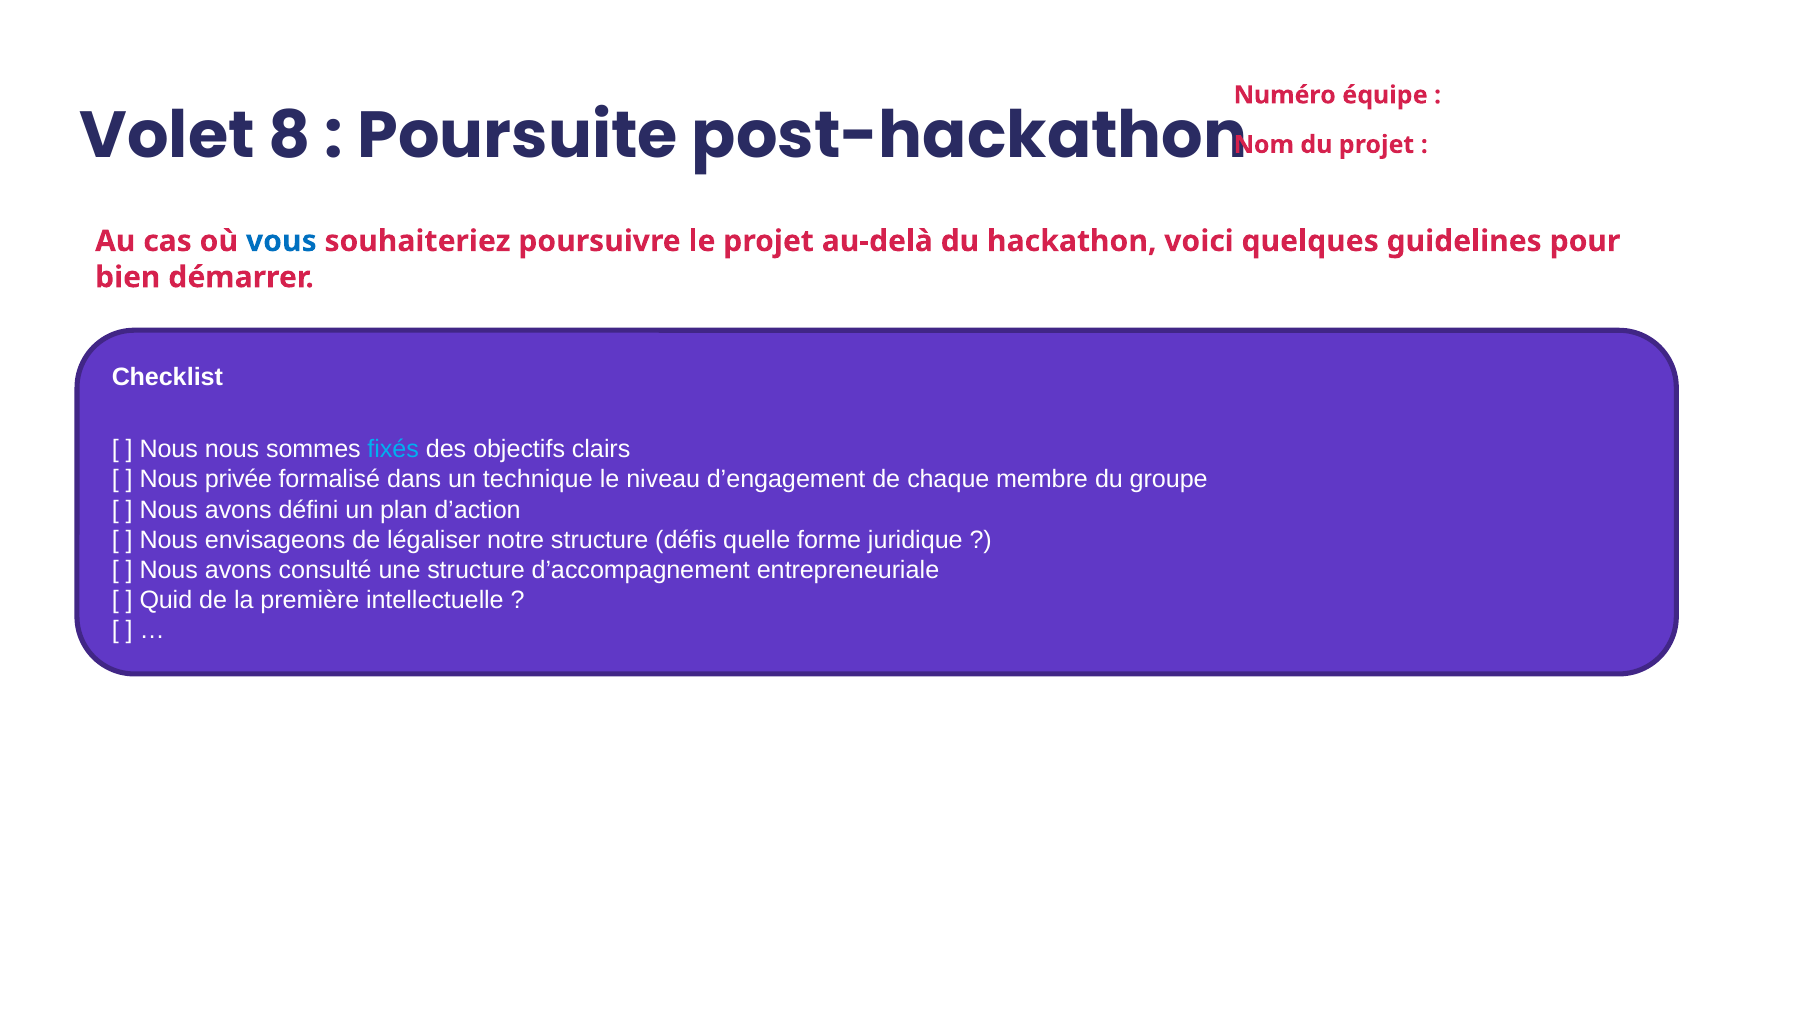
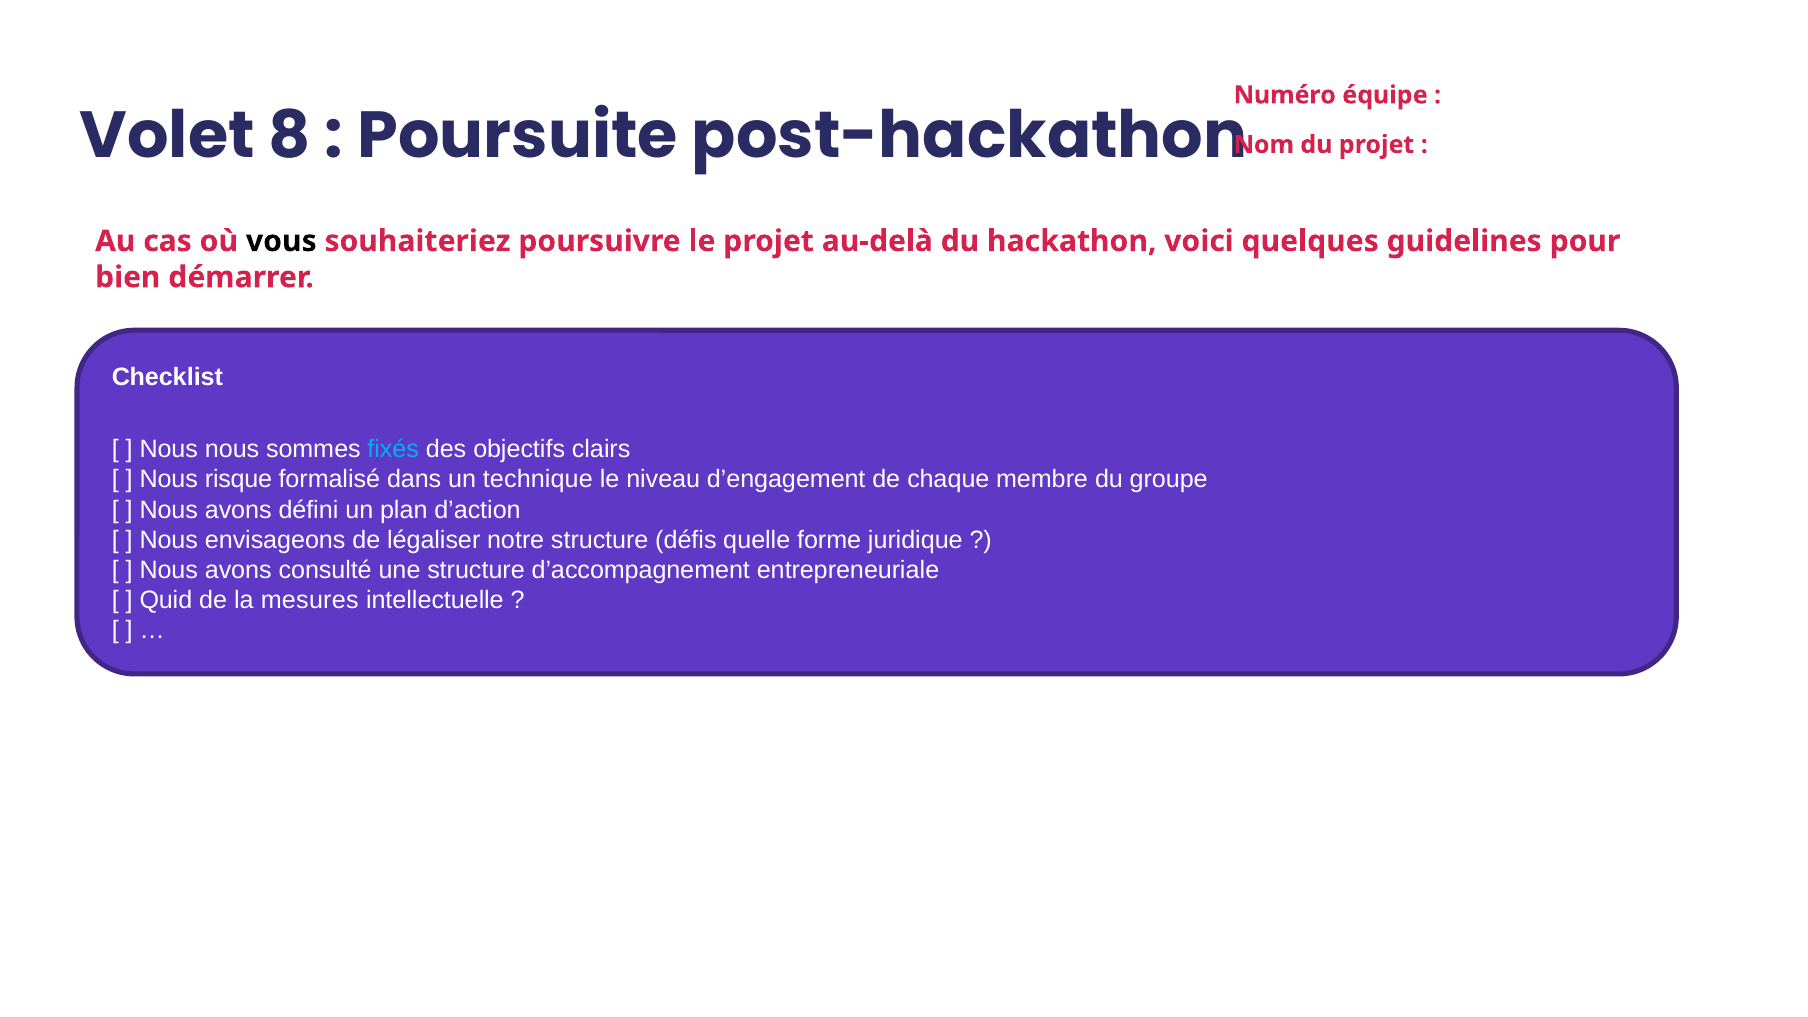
vous colour: blue -> black (281, 241)
privée: privée -> risque (238, 480)
première: première -> mesures (310, 600)
